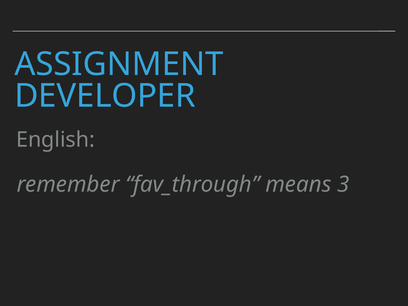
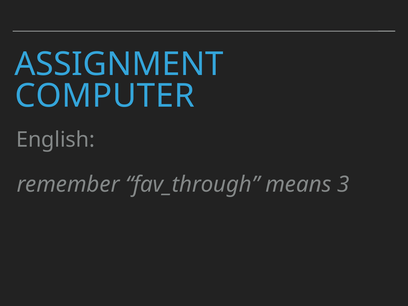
DEVELOPER: DEVELOPER -> COMPUTER (105, 96)
